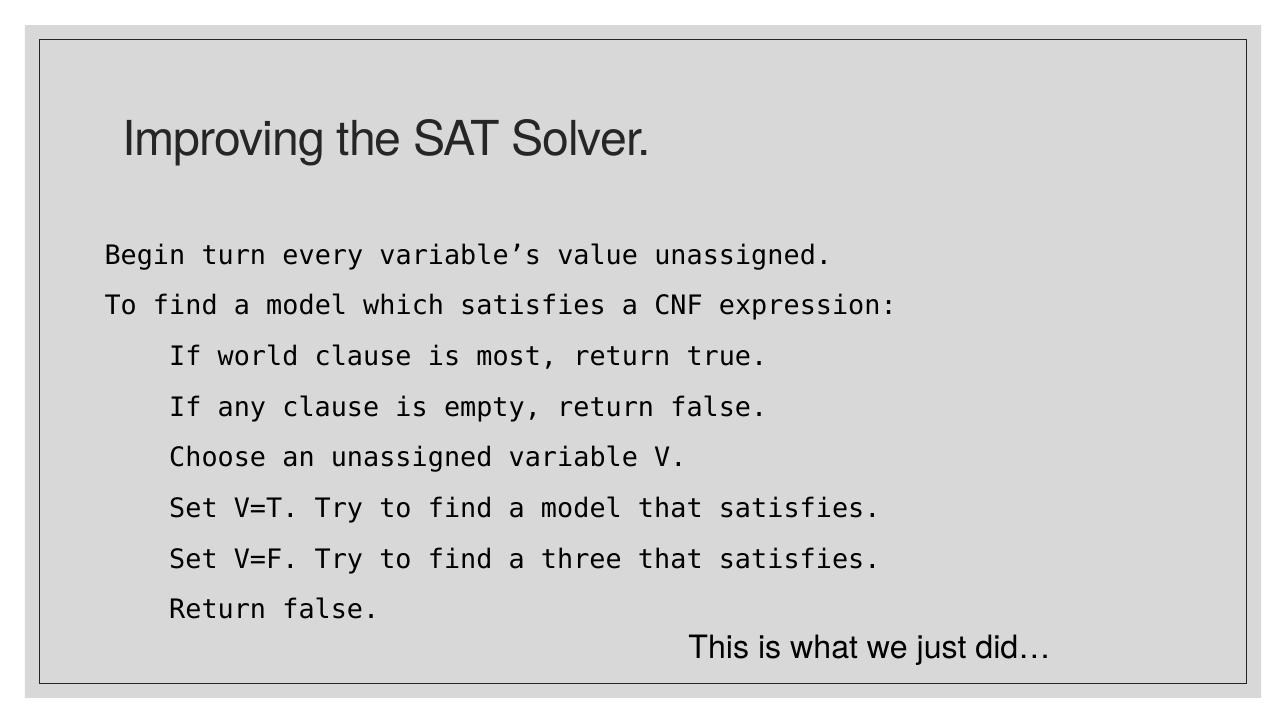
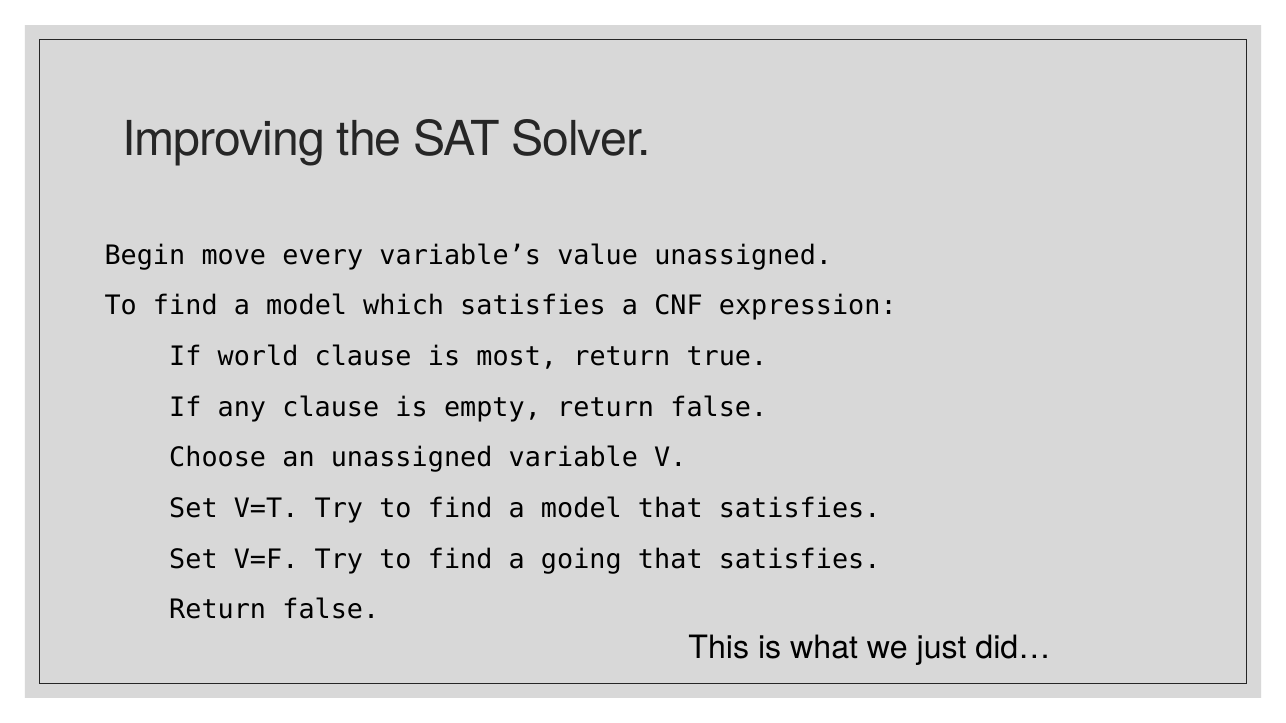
turn: turn -> move (234, 256)
three: three -> going (581, 559)
